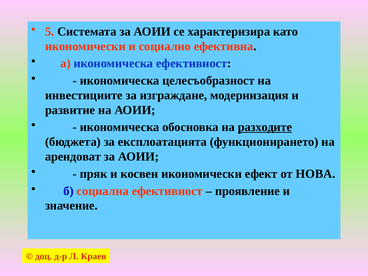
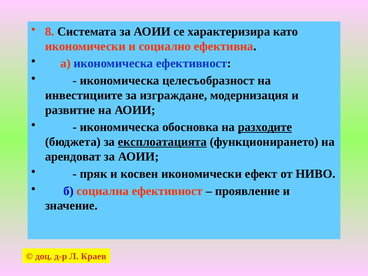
5: 5 -> 8 (50, 32)
експлоатацията underline: none -> present (162, 142)
НОВА: НОВА -> НИВО (316, 174)
